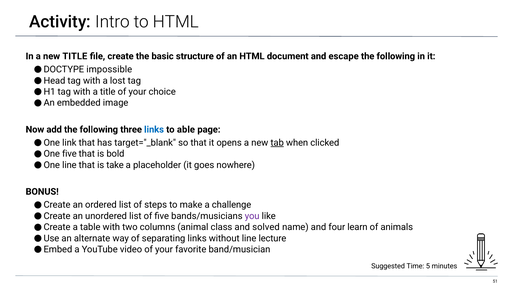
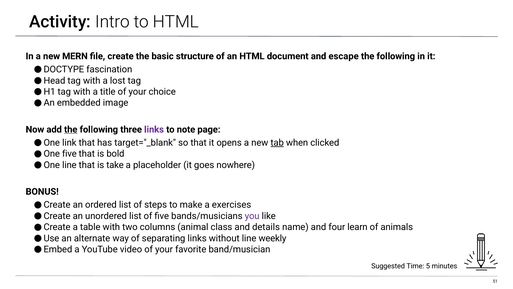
new TITLE: TITLE -> MERN (75, 56)
impossible: impossible -> fascination (109, 69)
the underline: none -> present (71, 129)
links colour: blue -> purple (154, 129)
able: able -> note (186, 129)
challenge: challenge -> exercises (232, 205)
solved: solved -> details (266, 227)
lecture: lecture -> weekly (272, 238)
